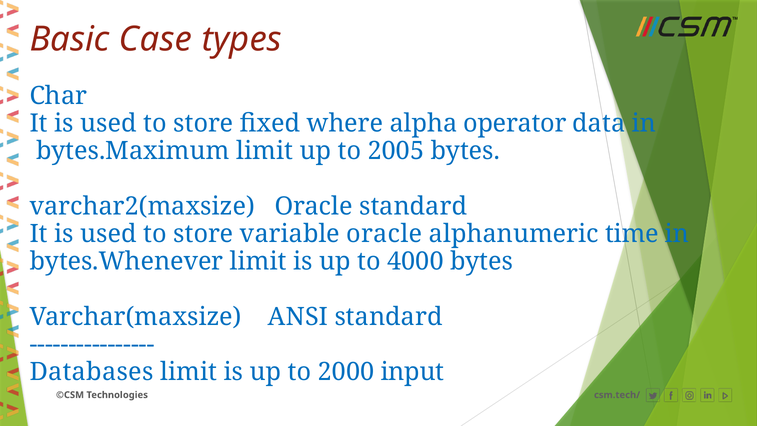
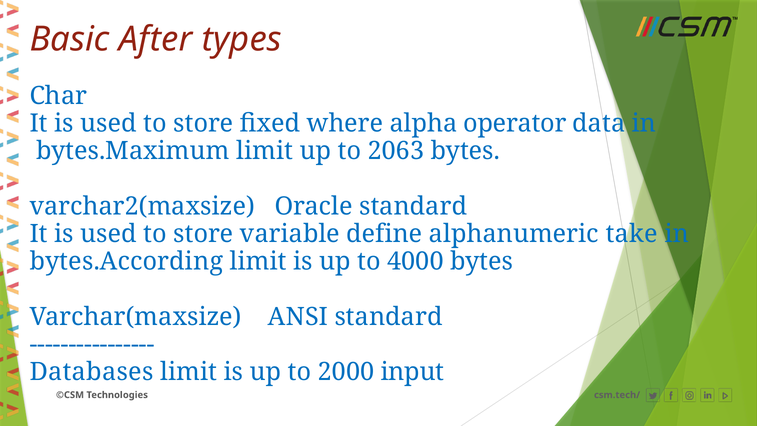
Case: Case -> After (156, 39)
2005: 2005 -> 2063 (396, 151)
variable oracle: oracle -> define (384, 234)
time: time -> take (632, 234)
bytes.Whenever: bytes.Whenever -> bytes.According (126, 261)
